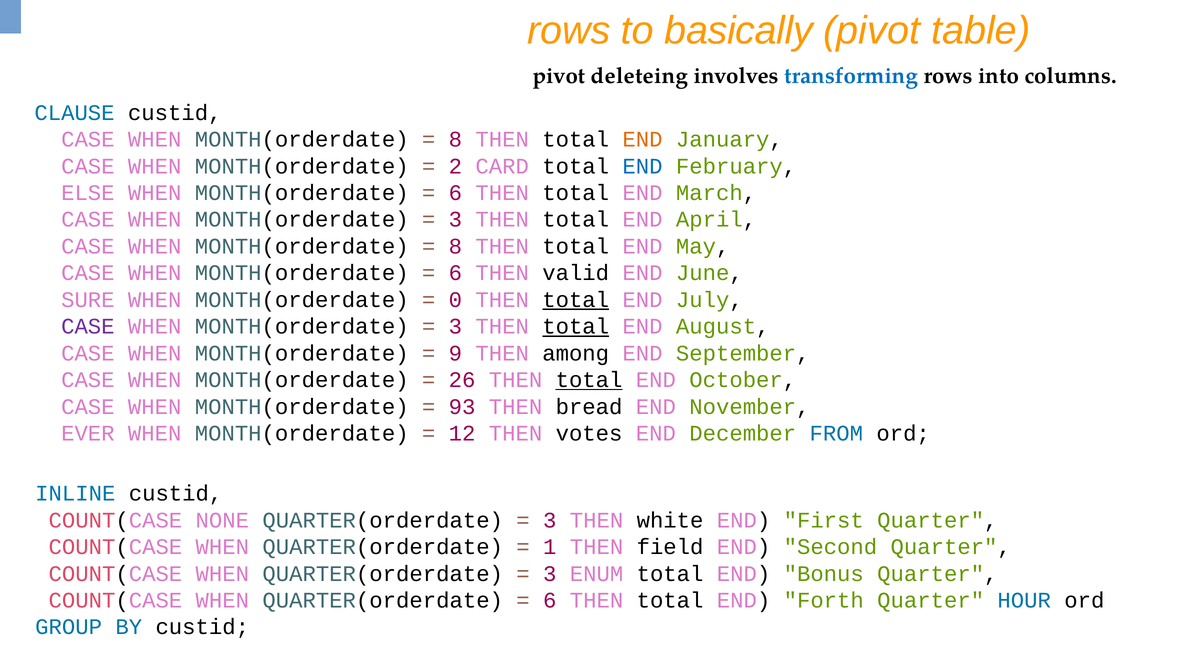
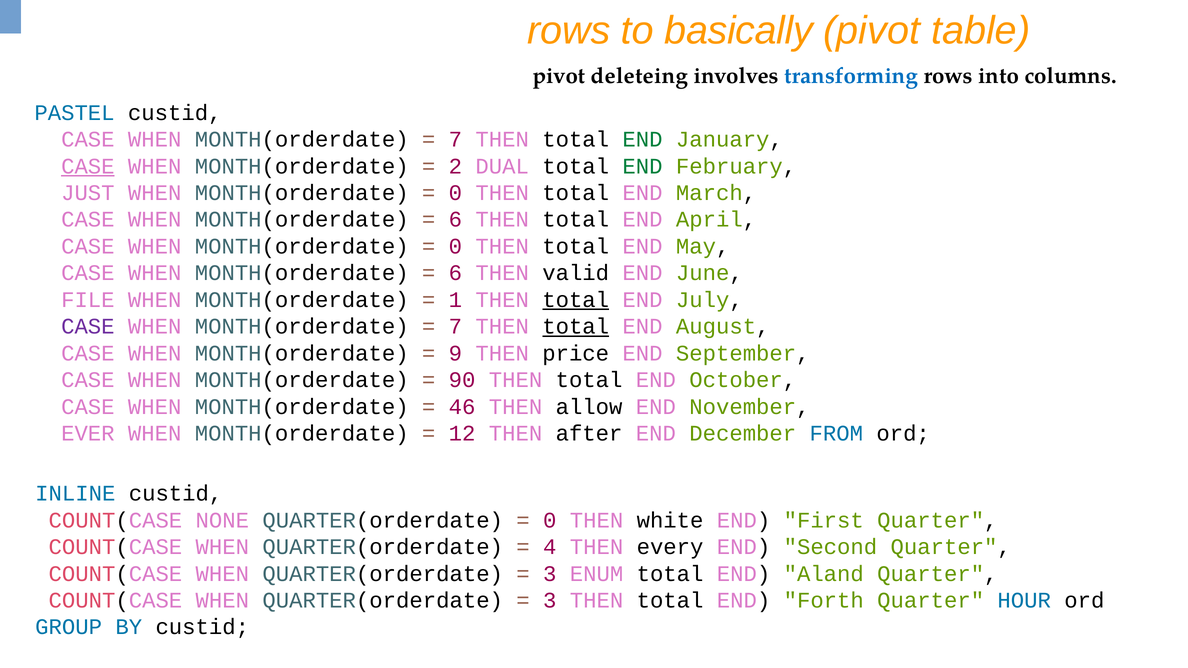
CLAUSE: CLAUSE -> PASTEL (75, 113)
8: 8 -> 7 (455, 140)
END colour: orange -> green (643, 140)
CASE underline: none -> present (88, 166)
CARD: CARD -> DUAL (502, 166)
END colour: blue -> green (643, 166)
ELSE: ELSE -> JUST (88, 193)
6: 6 -> 0 (455, 193)
3: 3 -> 6 (455, 220)
8: 8 -> 0 (455, 246)
SURE: SURE -> FILE (88, 300)
0: 0 -> 1 (455, 300)
3: 3 -> 7 (455, 327)
among: among -> price (576, 353)
26: 26 -> 90 (462, 380)
total underline: present -> none (589, 380)
93: 93 -> 46 (462, 407)
bread: bread -> allow (589, 407)
votes: votes -> after (589, 434)
3: 3 -> 0 (550, 520)
1: 1 -> 4 (550, 547)
field: field -> every (670, 547)
Bonus: Bonus -> Aland (824, 574)
6: 6 -> 3 (550, 601)
